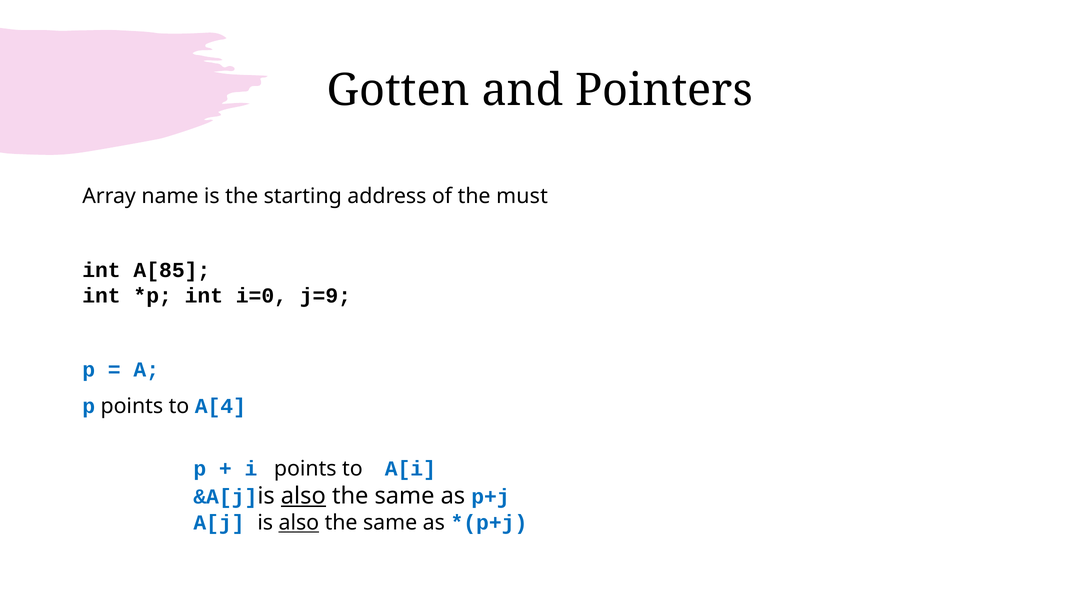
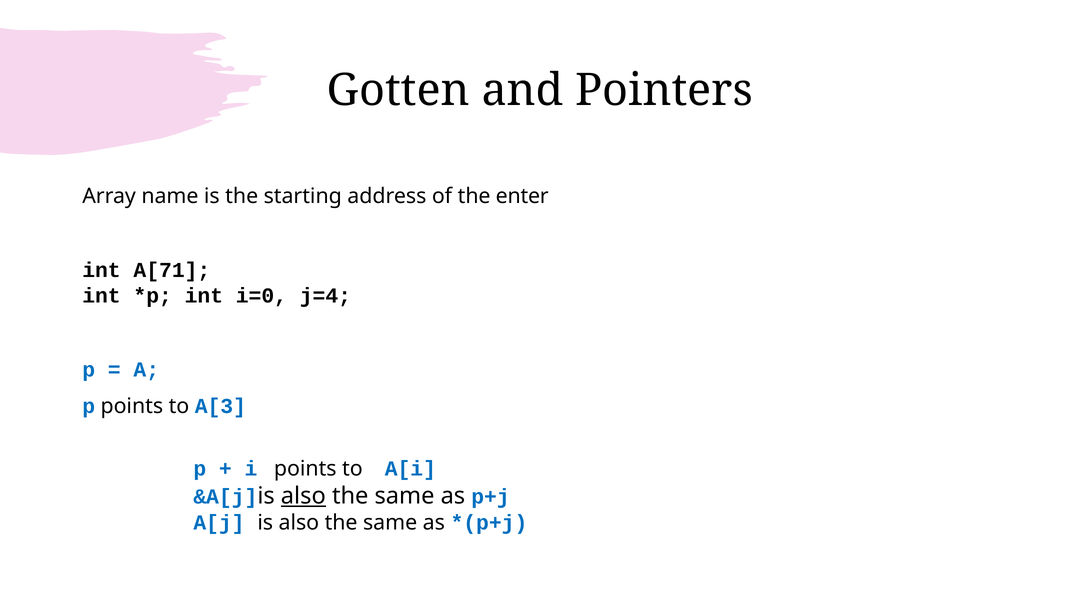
must: must -> enter (522, 197)
A[85: A[85 -> A[71 (172, 270)
j=9: j=9 -> j=4 (325, 296)
A[4: A[4 -> A[3 (220, 407)
also underline: present -> none (299, 523)
